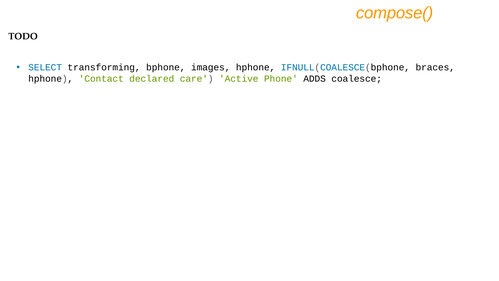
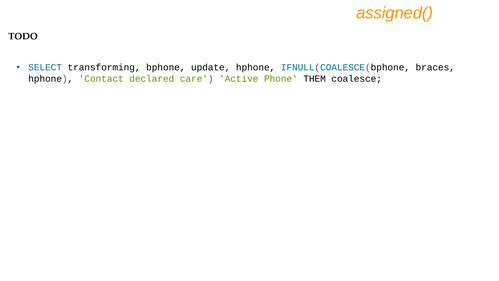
compose(: compose( -> assigned( (395, 13)
images: images -> update (211, 67)
ADDS: ADDS -> THEM (315, 79)
